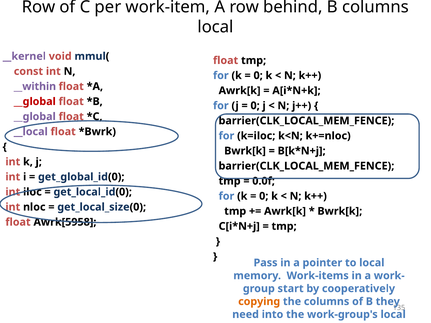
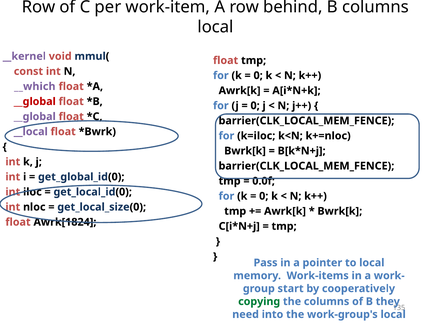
__within: __within -> __which (35, 86)
Awrk[5958: Awrk[5958 -> Awrk[1824 (65, 222)
copying colour: orange -> green (259, 302)
